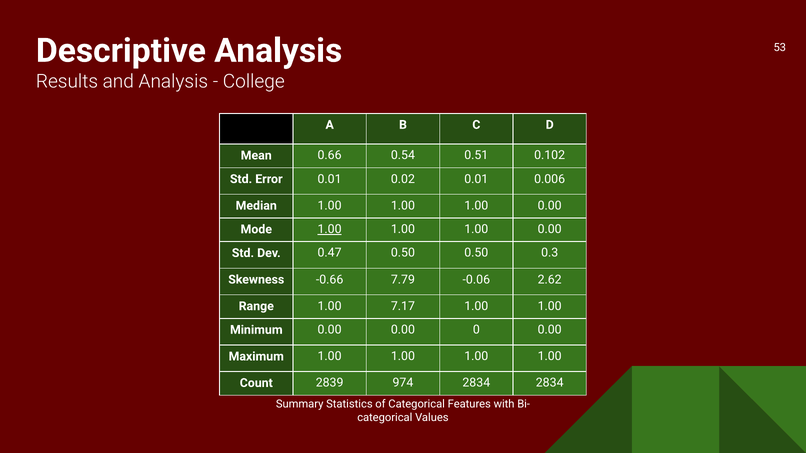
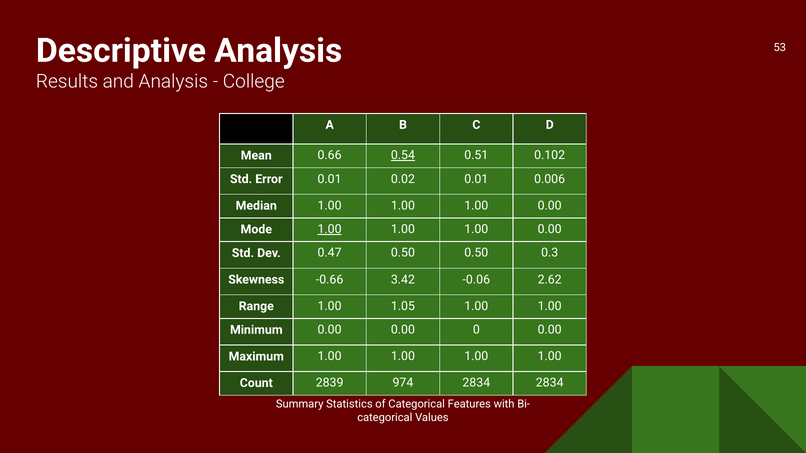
0.54 underline: none -> present (403, 155)
7.79: 7.79 -> 3.42 (403, 280)
7.17: 7.17 -> 1.05 (403, 306)
